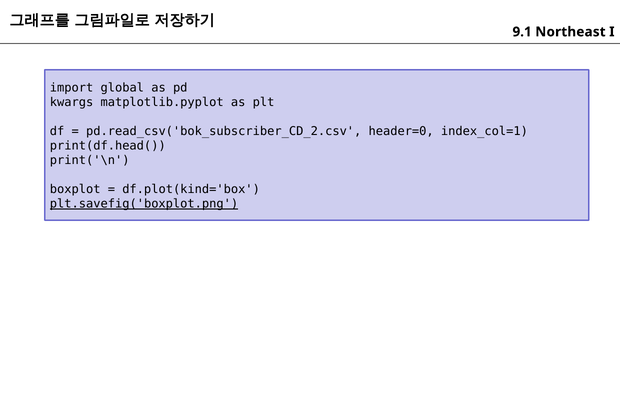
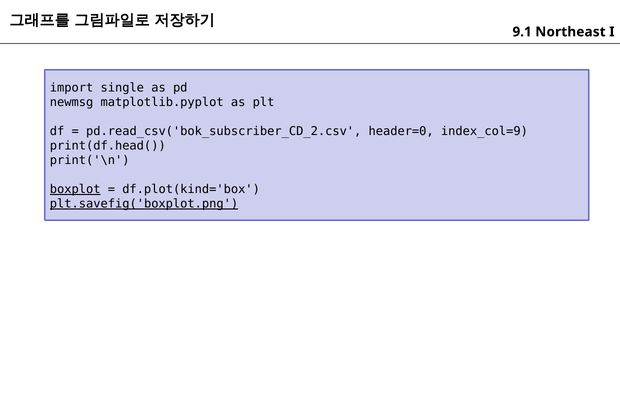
global: global -> single (122, 88)
kwargs: kwargs -> newmsg (72, 102)
index_col=1: index_col=1 -> index_col=9 (484, 131)
boxplot underline: none -> present (75, 189)
